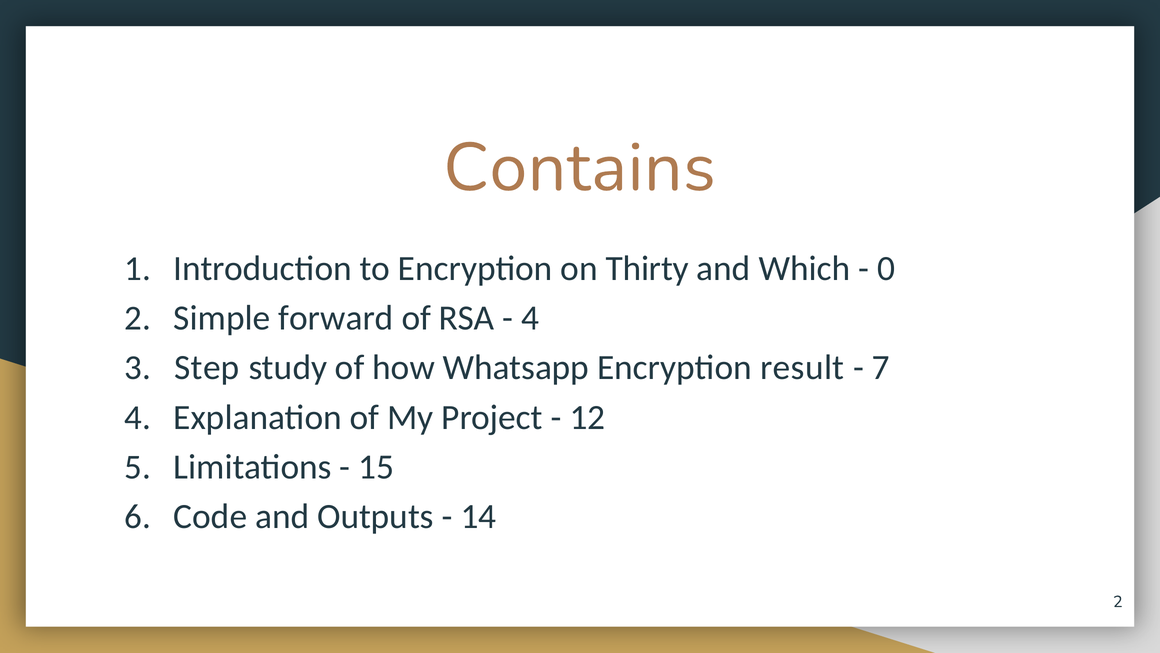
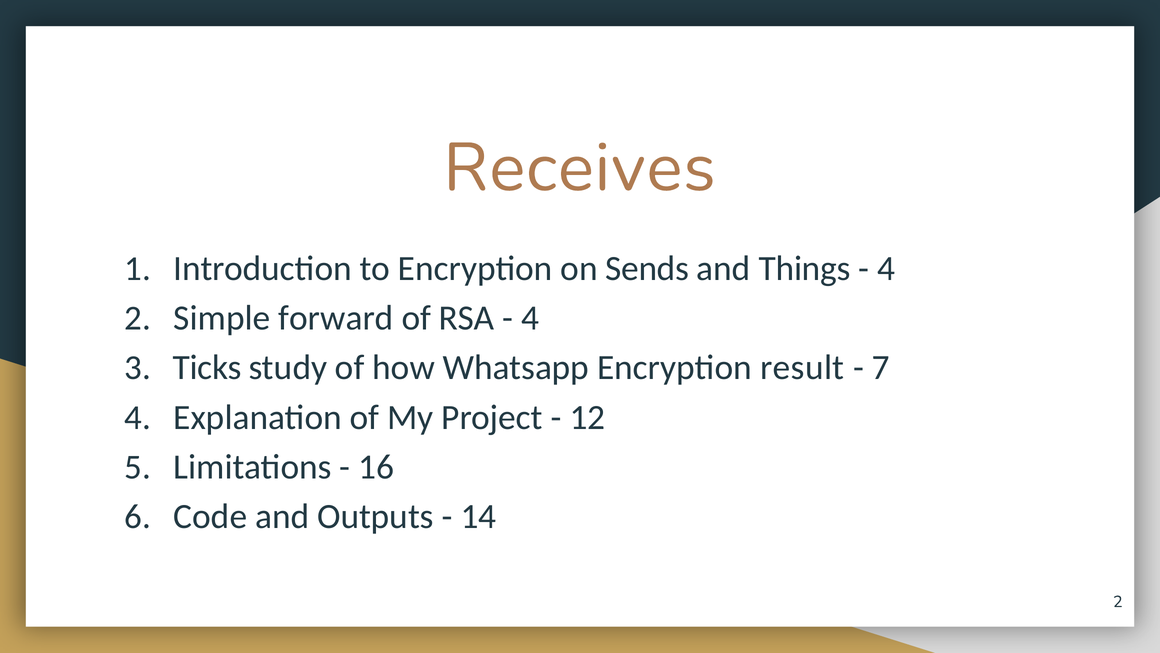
Contains: Contains -> Receives (580, 168)
Thirty: Thirty -> Sends (647, 268)
Which: Which -> Things (805, 268)
0: 0 -> 4 (886, 268)
Step: Step -> Ticks (207, 367)
15: 15 -> 16 (376, 467)
